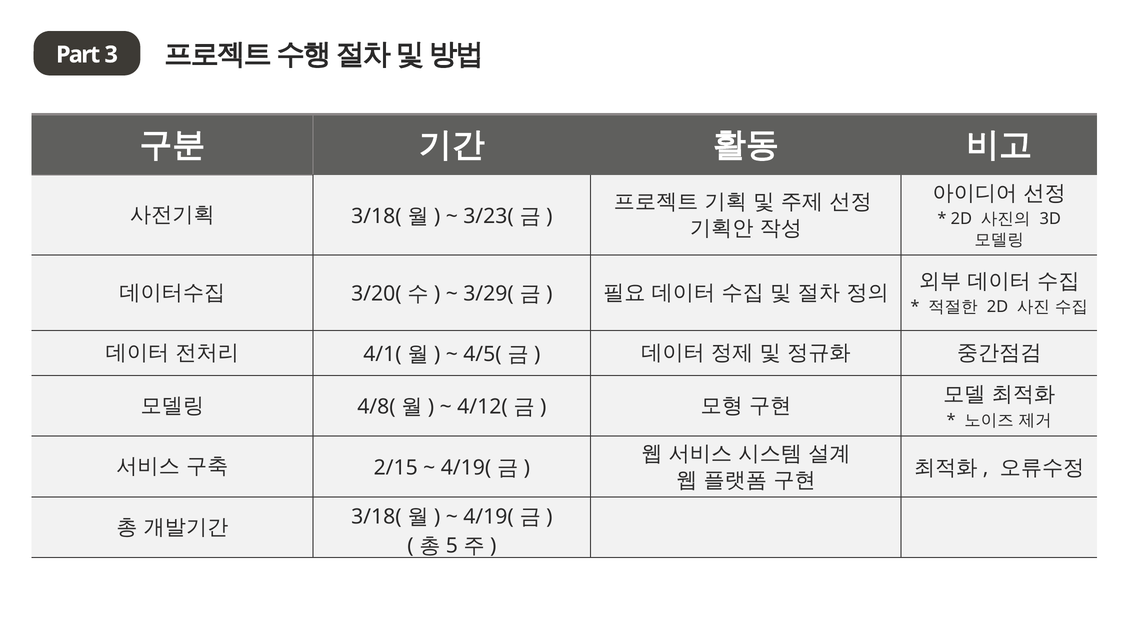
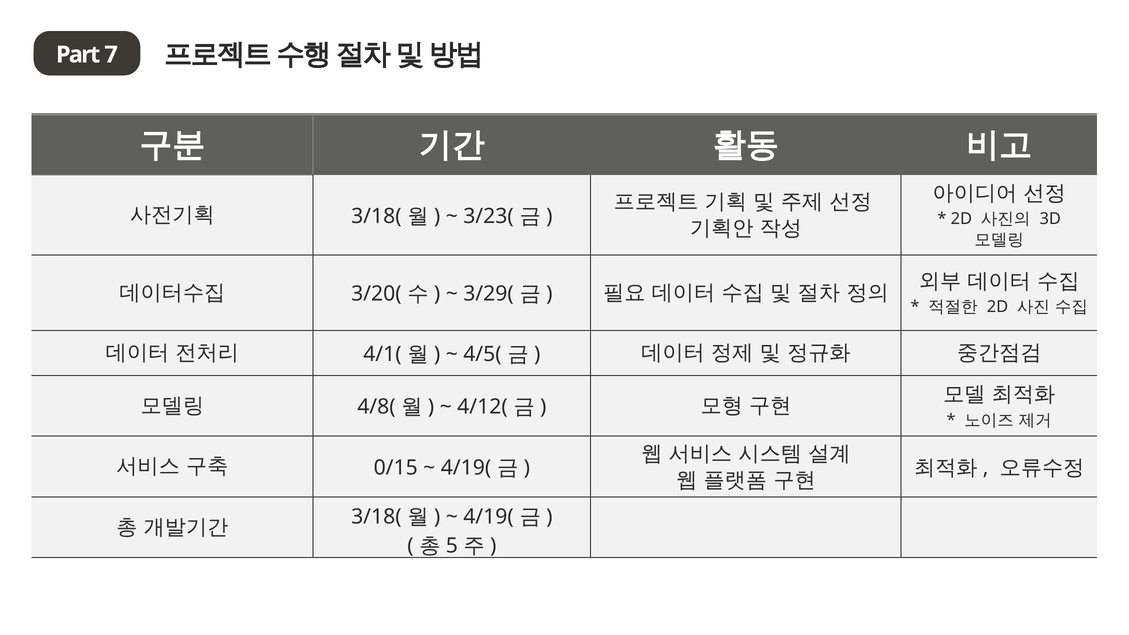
3: 3 -> 7 (111, 55)
2/15: 2/15 -> 0/15 (396, 468)
